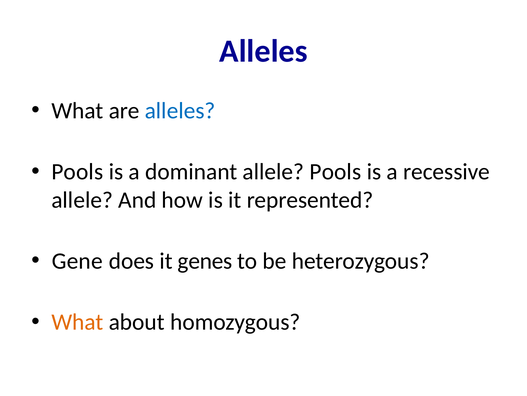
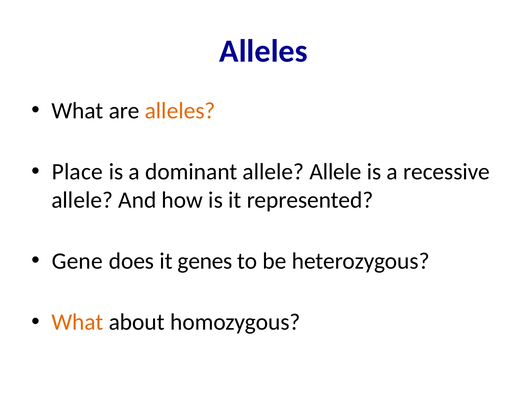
alleles colour: blue -> orange (180, 111)
Pools: Pools -> Place (77, 172)
allele Pools: Pools -> Allele (336, 172)
